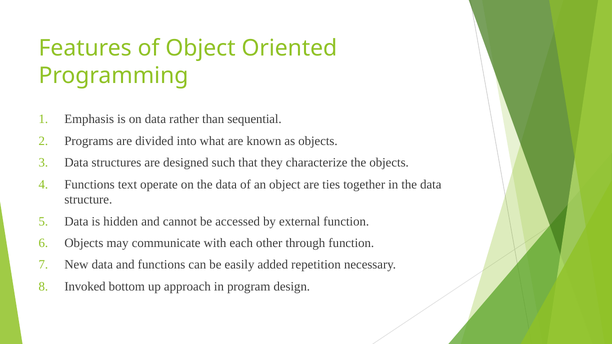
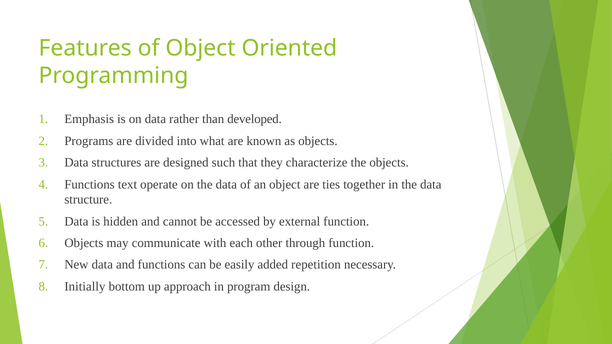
sequential: sequential -> developed (255, 119)
Invoked: Invoked -> Initially (85, 287)
